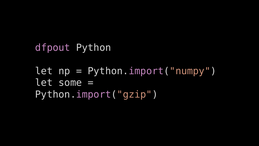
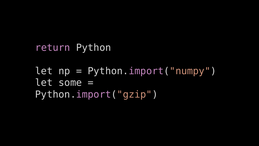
dfpout: dfpout -> return (53, 48)
